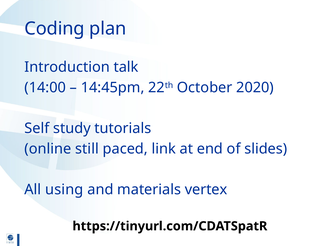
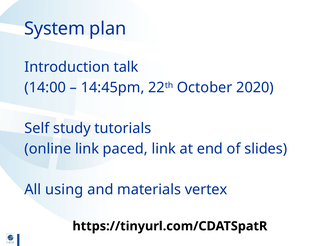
Coding: Coding -> System (55, 28)
online still: still -> link (87, 148)
